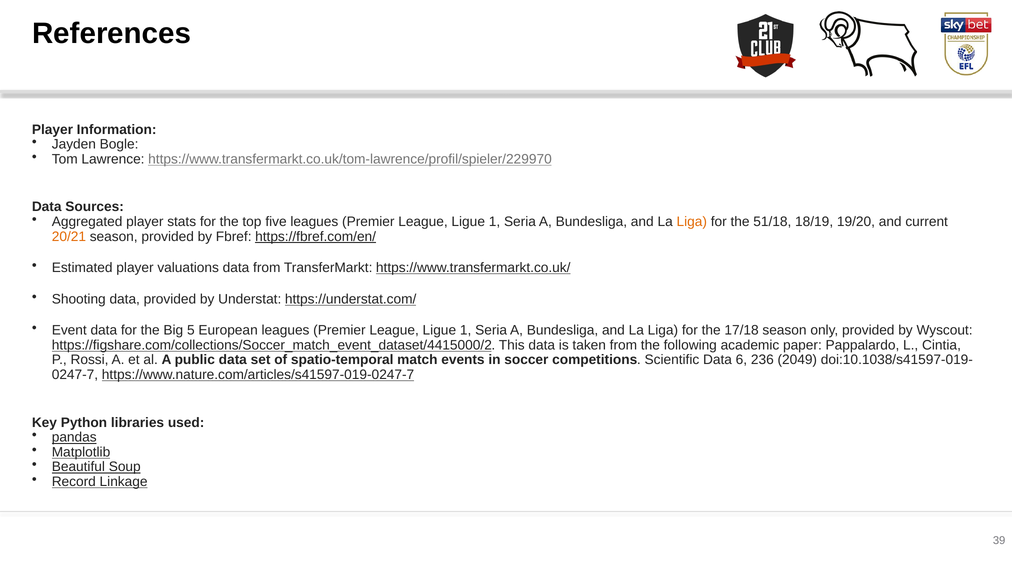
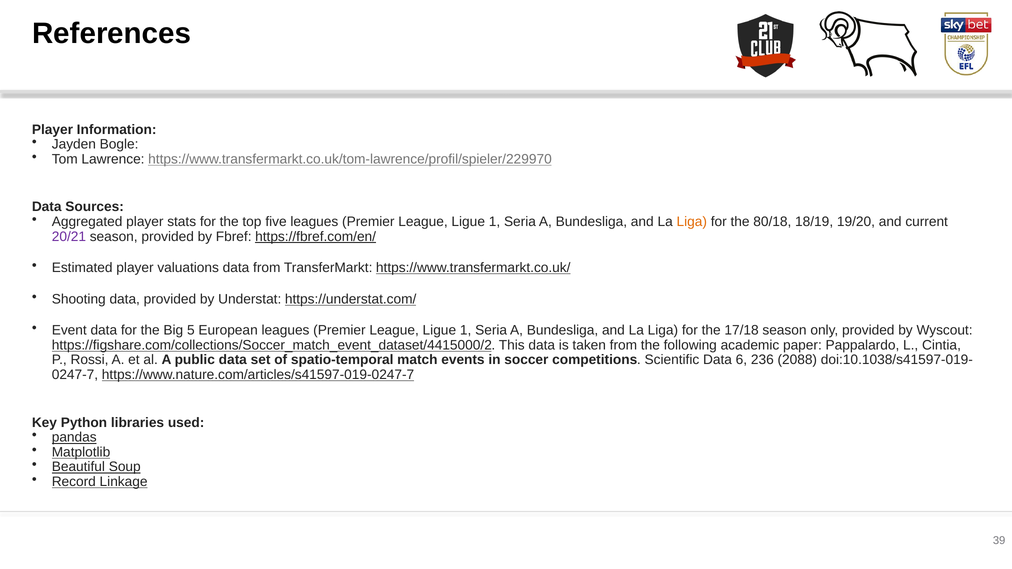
51/18: 51/18 -> 80/18 (772, 222)
20/21 colour: orange -> purple (69, 237)
2049: 2049 -> 2088 (797, 360)
